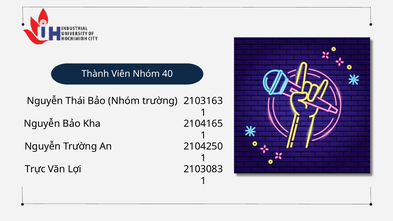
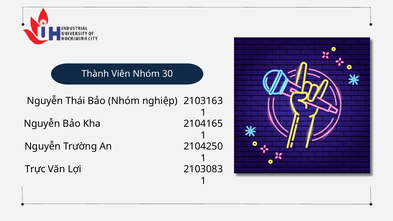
40: 40 -> 30 (167, 74)
Nhóm trường: trường -> nghiệp (160, 101)
